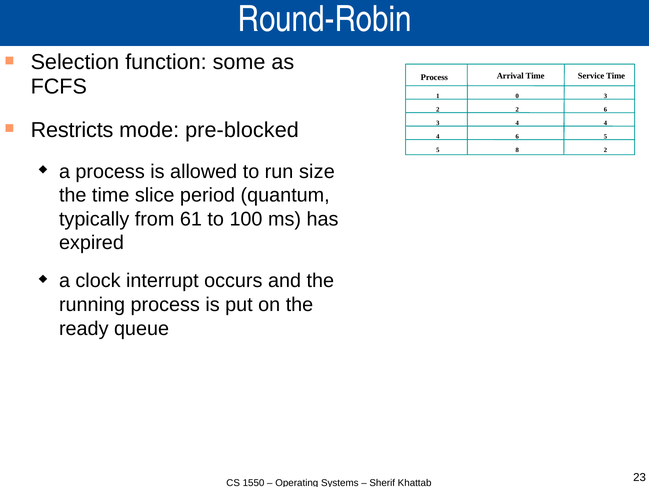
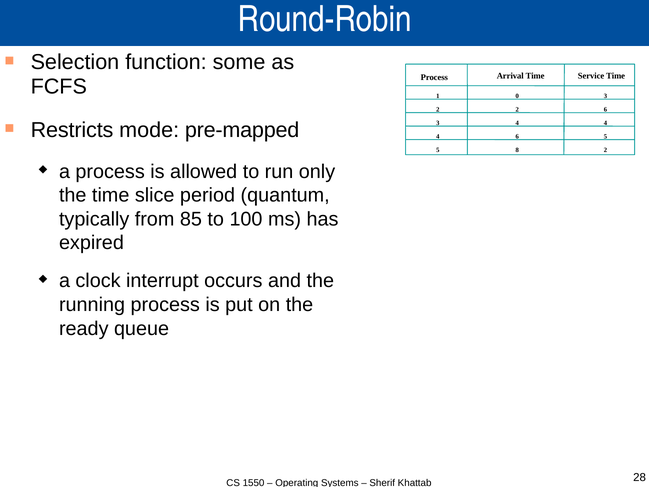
pre-blocked: pre-blocked -> pre-mapped (242, 130)
size: size -> only (317, 171)
61: 61 -> 85 (191, 219)
23: 23 -> 28 (640, 477)
